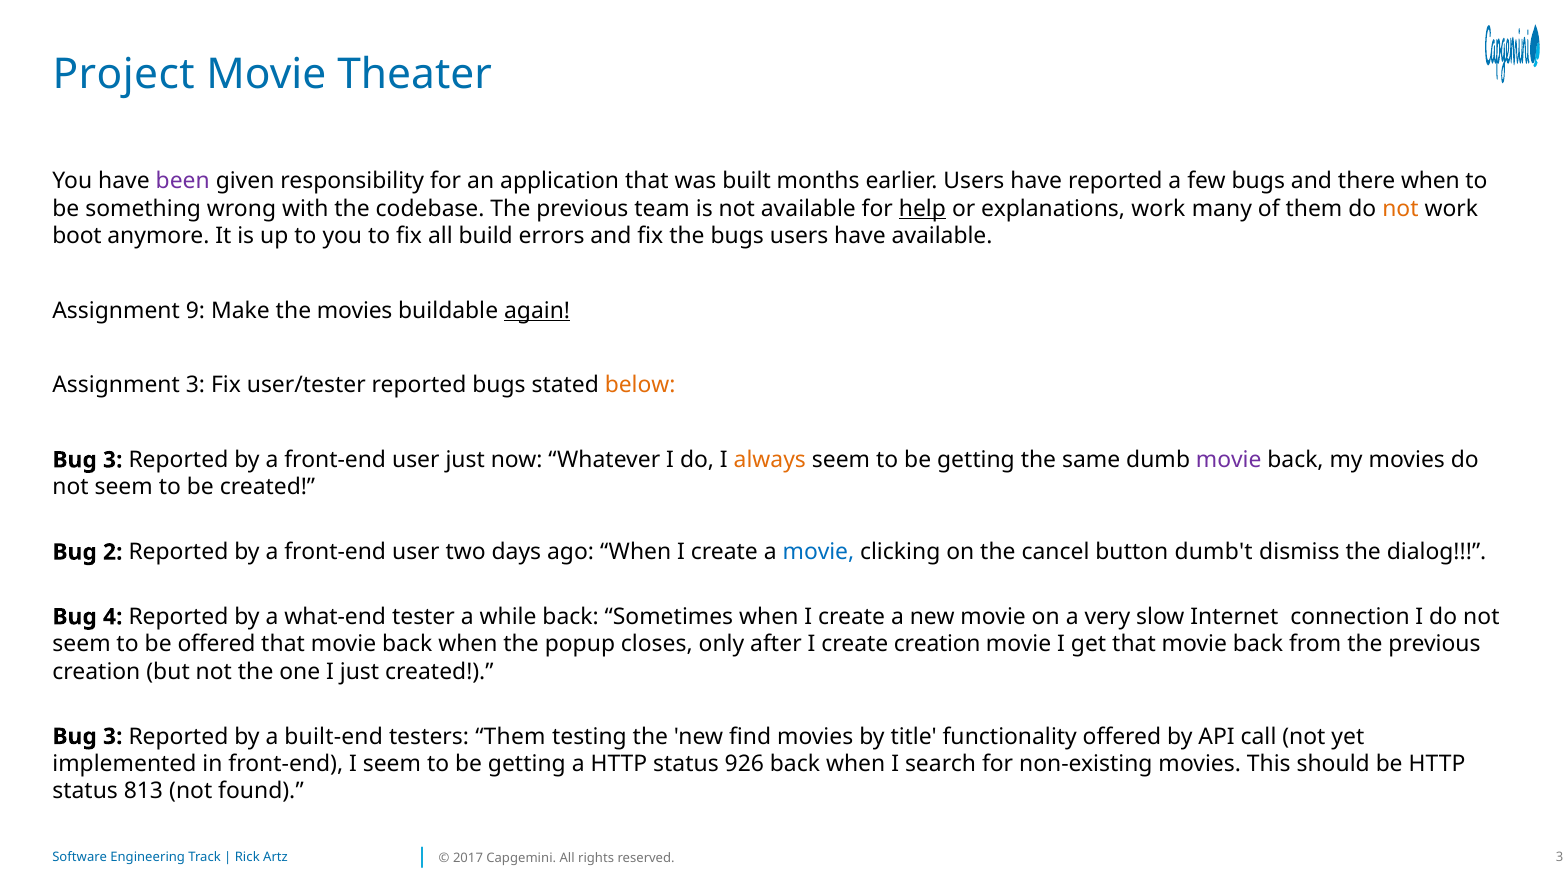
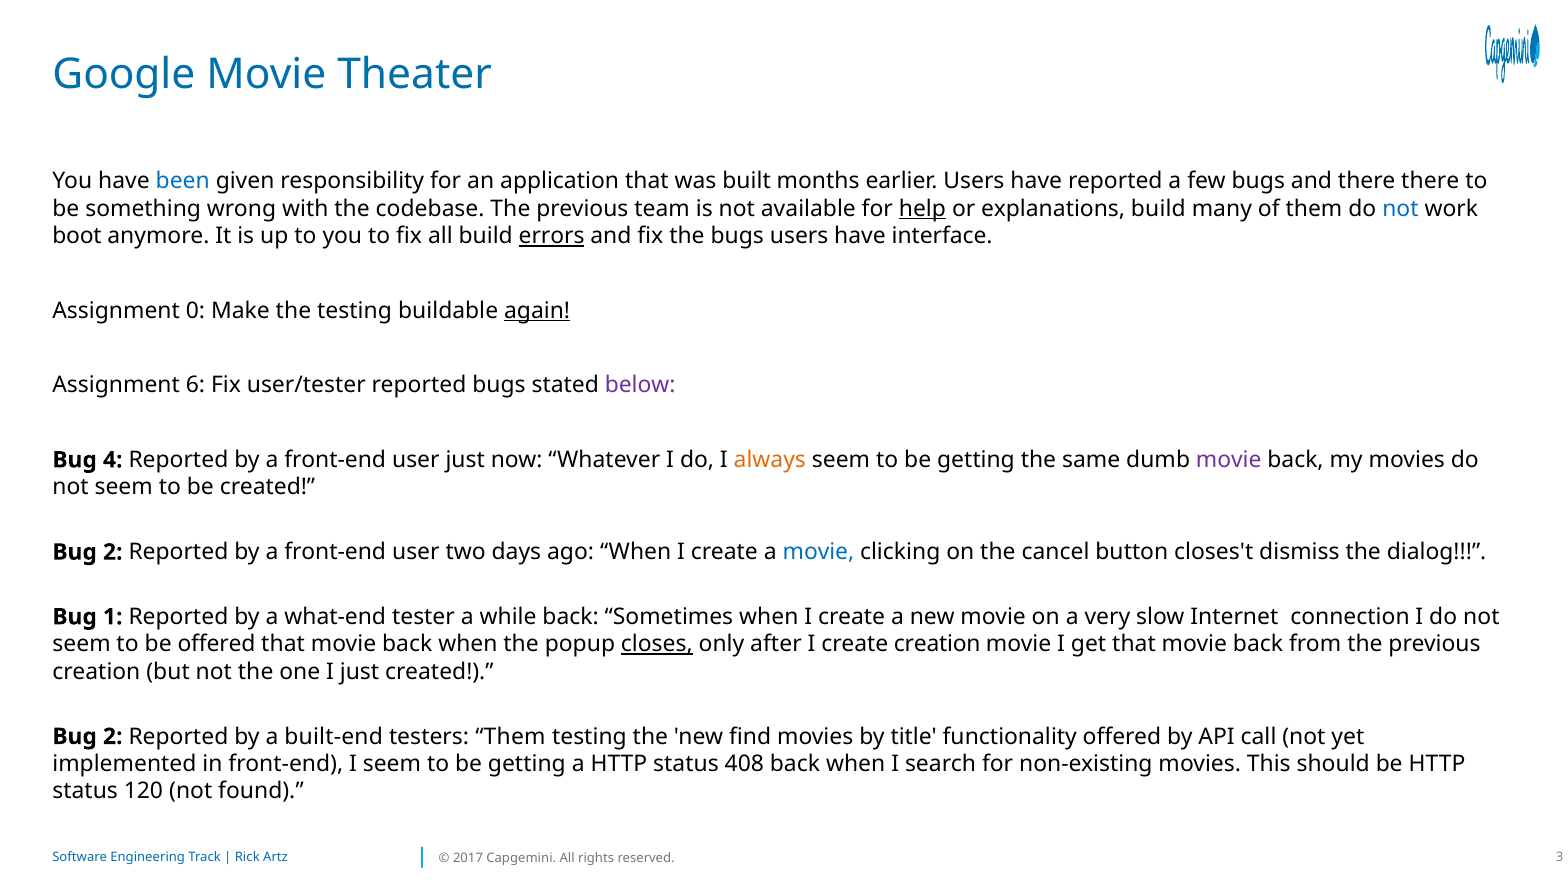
Project: Project -> Google (124, 75)
been colour: purple -> blue (183, 181)
there when: when -> there (1430, 181)
explanations work: work -> build (1158, 209)
not colour: orange -> blue (1400, 209)
errors underline: none -> present (552, 236)
have available: available -> interface (942, 236)
9: 9 -> 0 (195, 311)
the movies: movies -> testing (355, 311)
Assignment 3: 3 -> 6 (195, 385)
below colour: orange -> purple (640, 385)
3: 3 -> 4 (113, 460)
dumb't: dumb't -> closes't (1214, 552)
4: 4 -> 1 (113, 617)
closes underline: none -> present (657, 644)
3: 3 -> 2 (113, 736)
926: 926 -> 408 (744, 764)
813: 813 -> 120 (143, 791)
